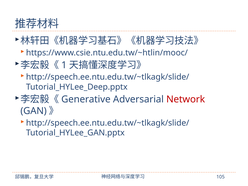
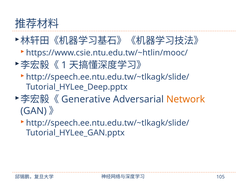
Network colour: red -> orange (186, 99)
